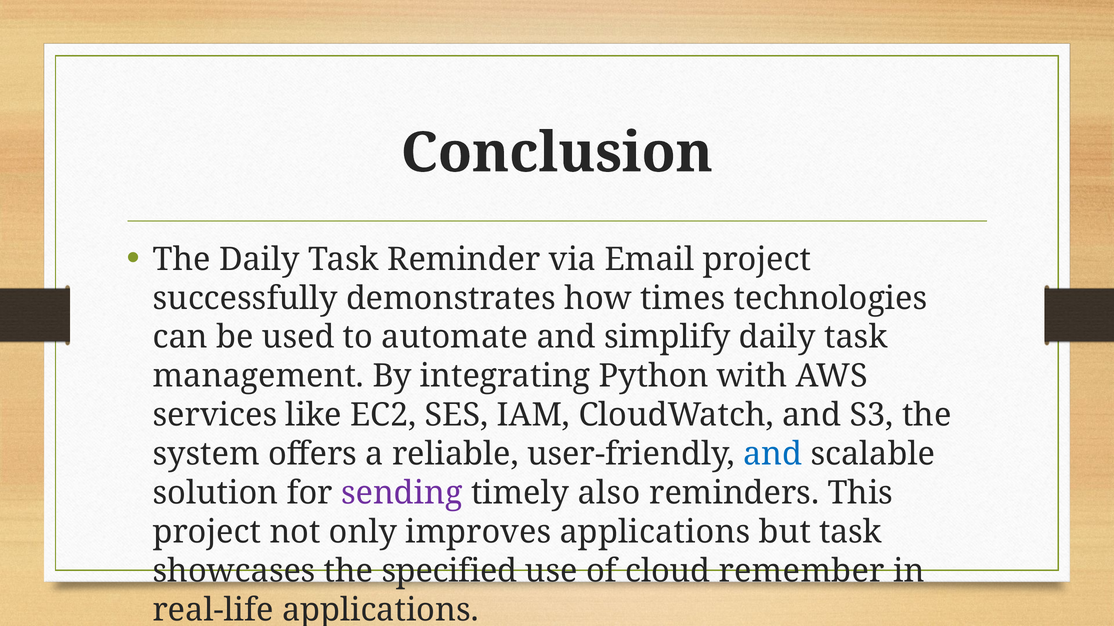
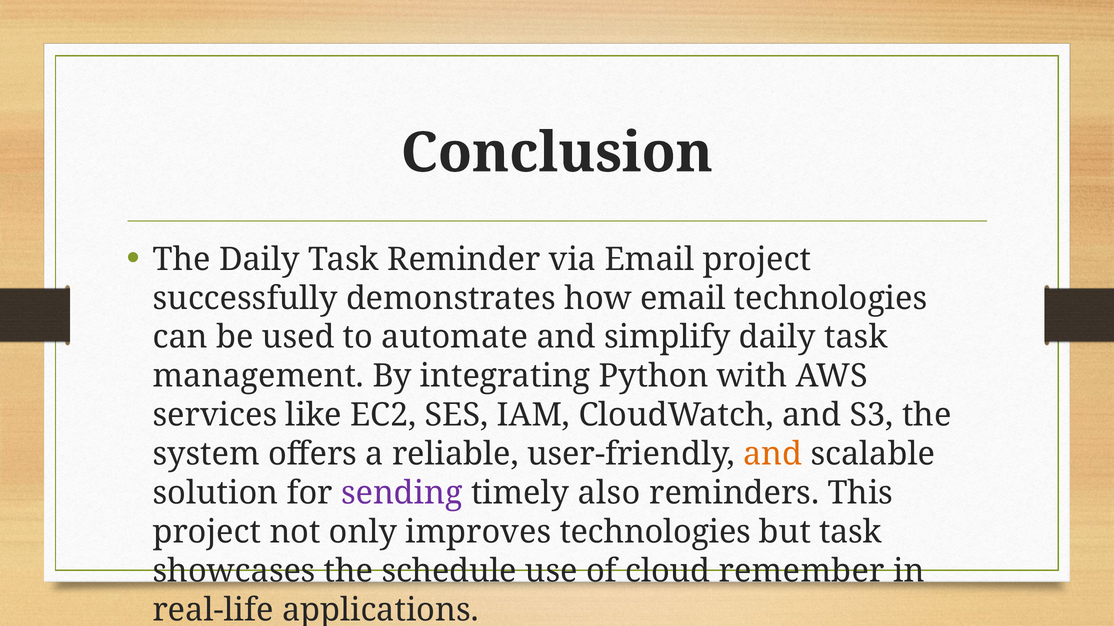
how times: times -> email (683, 299)
and colour: blue -> orange (773, 455)
improves applications: applications -> technologies (655, 533)
specified: specified -> schedule (449, 572)
